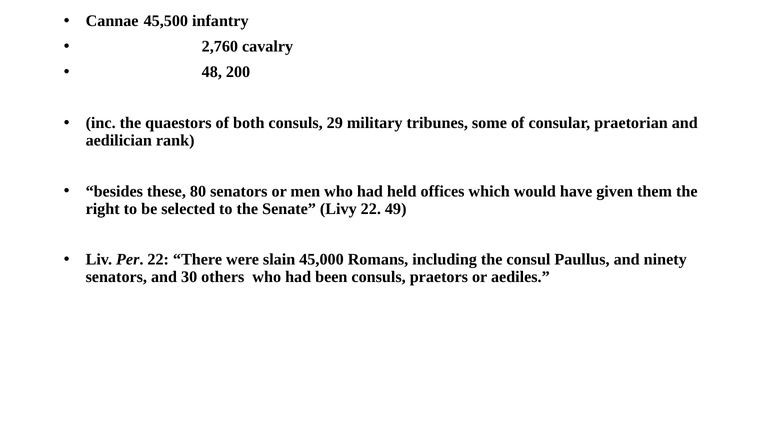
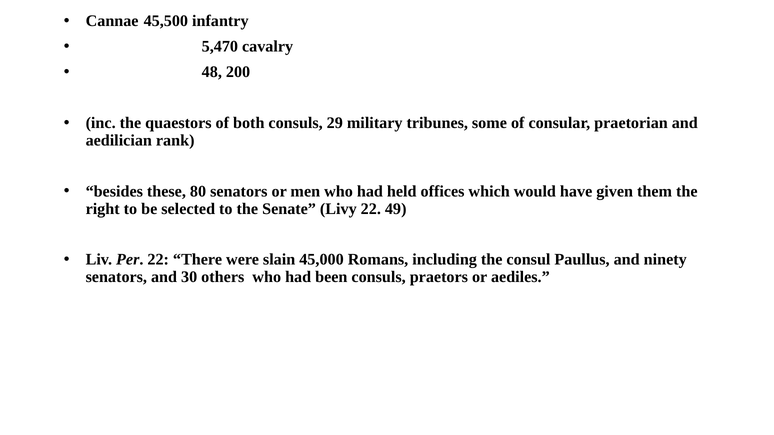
2,760: 2,760 -> 5,470 (220, 47)
